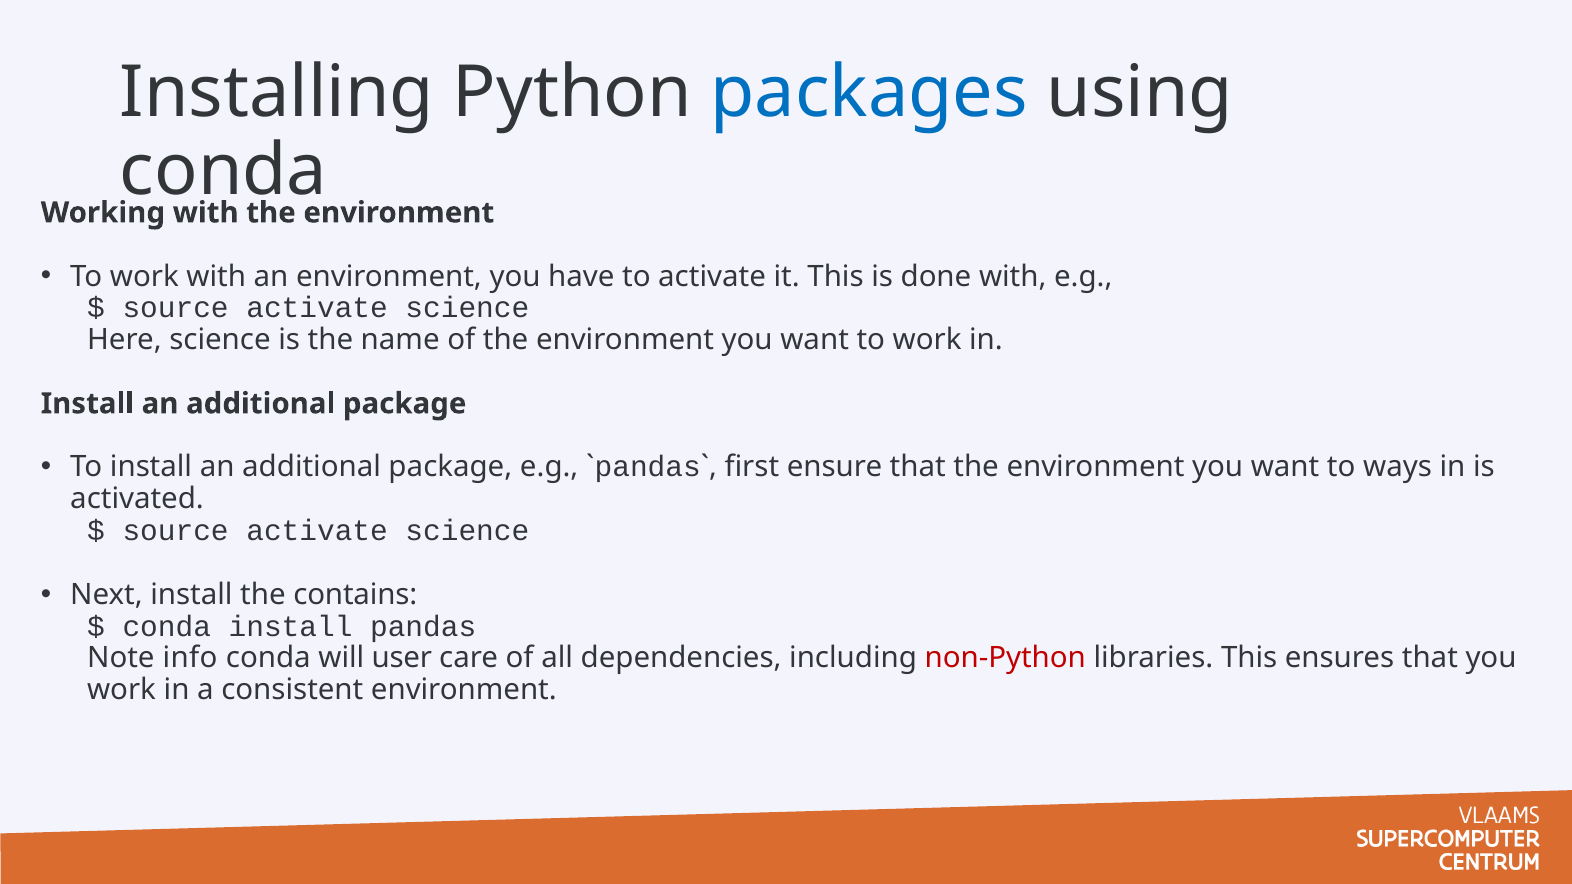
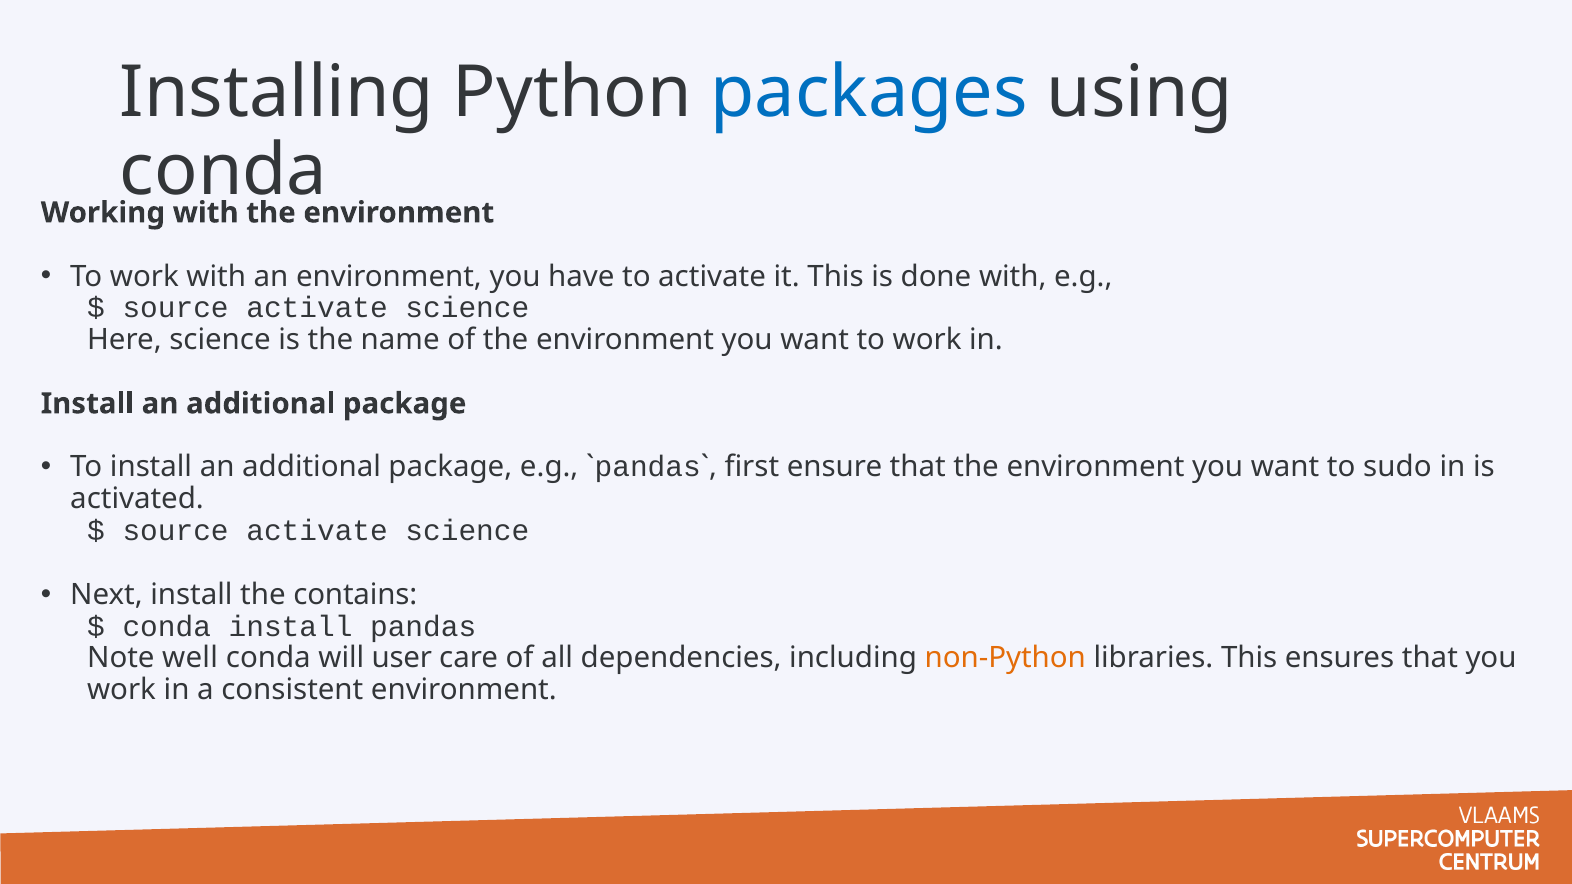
ways: ways -> sudo (1397, 467)
info: info -> well (190, 658)
non-Python colour: red -> orange (1005, 658)
